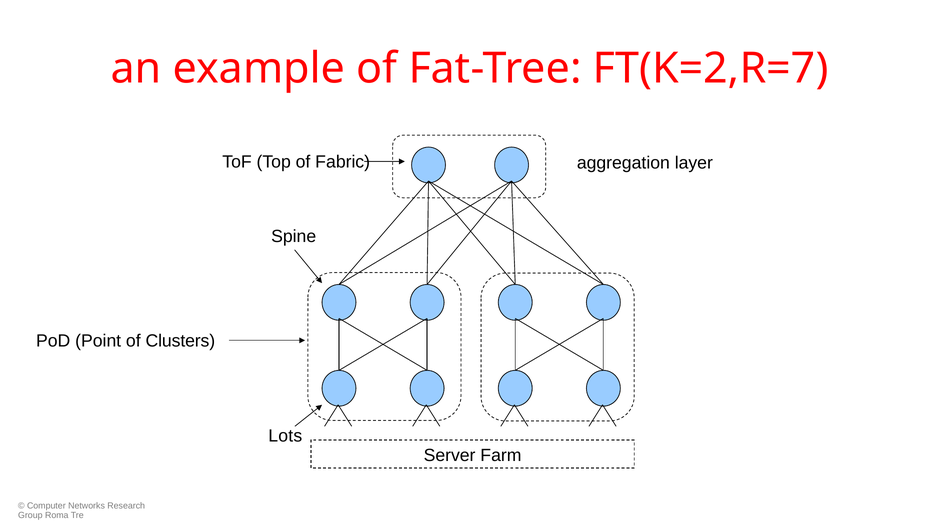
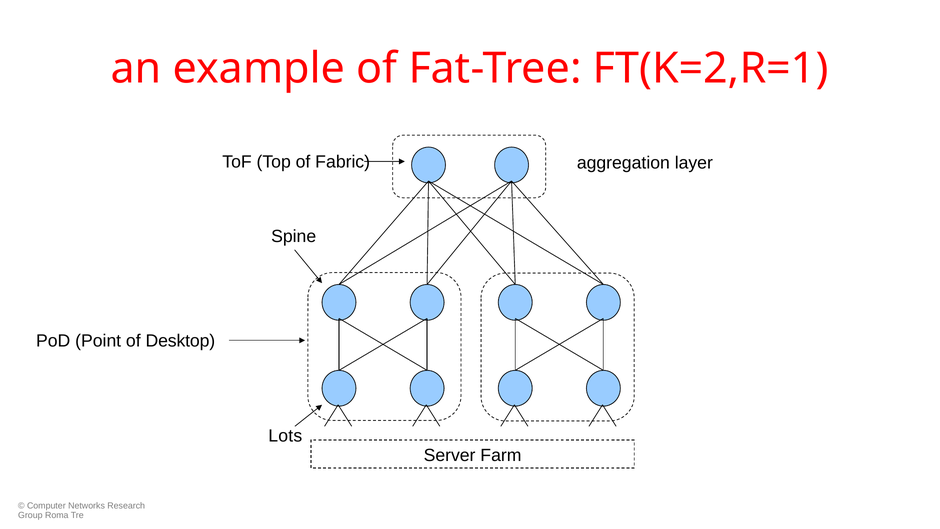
FT(K=2,R=7: FT(K=2,R=7 -> FT(K=2,R=1 (711, 68)
Clusters: Clusters -> Desktop (180, 341)
